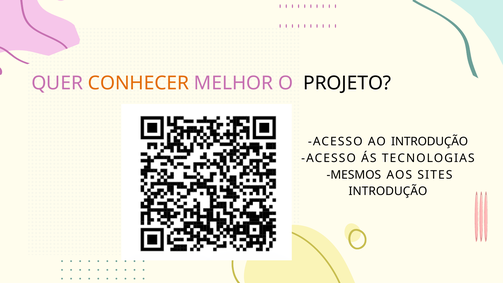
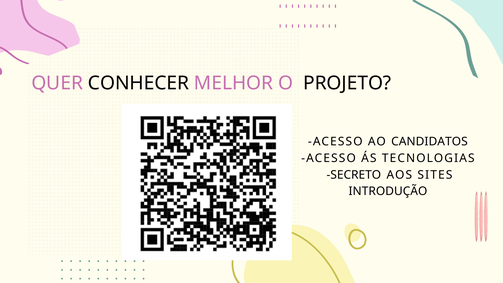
CONHECER colour: orange -> black (138, 83)
AO INTRODUÇÃO: INTRODUÇÃO -> CANDIDATOS (429, 141)
MESMOS: MESMOS -> SECRETO (354, 175)
